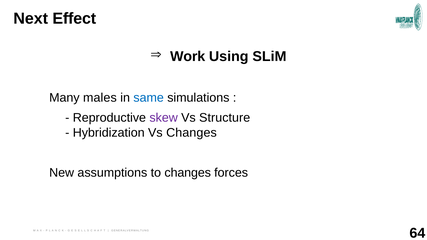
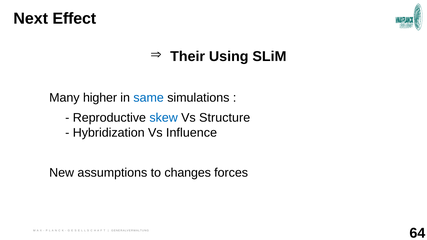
Work: Work -> Their (188, 57)
males: males -> higher (100, 98)
skew colour: purple -> blue (164, 118)
Vs Changes: Changes -> Influence (192, 133)
